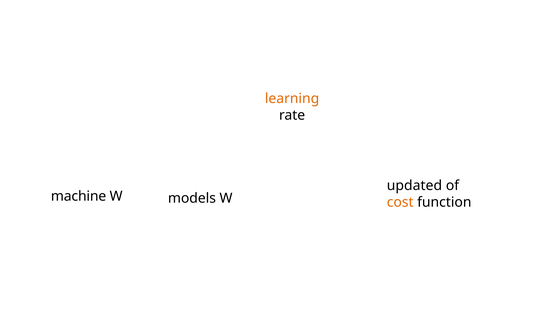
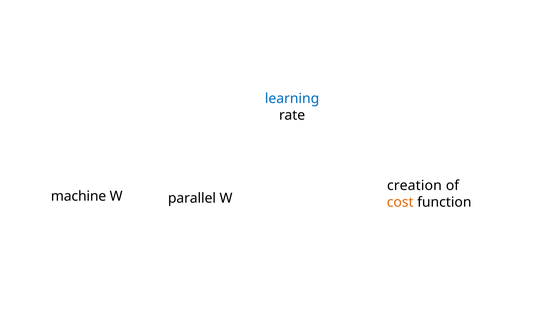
learning colour: orange -> blue (292, 99)
updated: updated -> creation (414, 186)
models: models -> parallel (192, 198)
